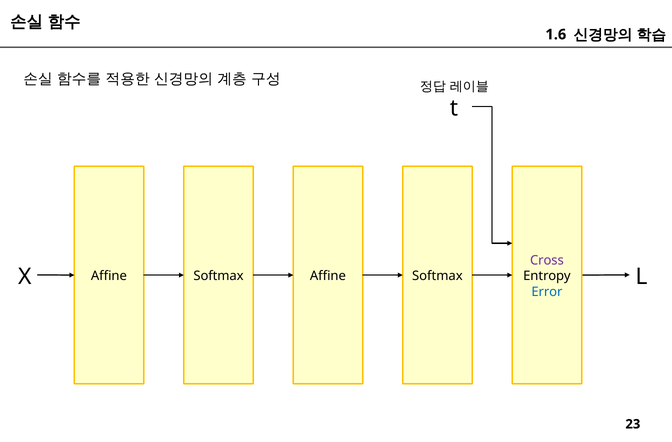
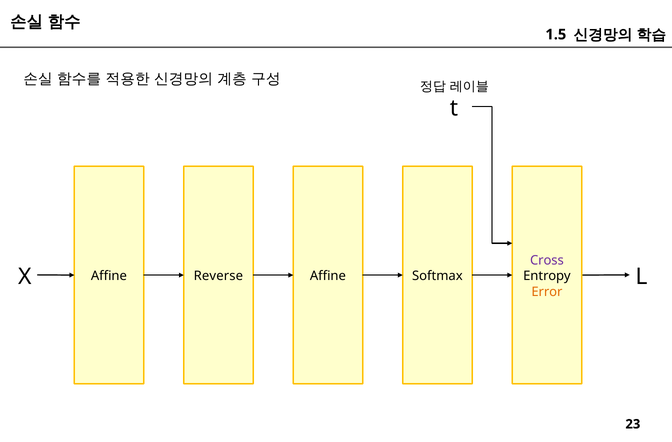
1.6: 1.6 -> 1.5 (556, 34)
Affine Softmax: Softmax -> Reverse (218, 276)
Error colour: blue -> orange (547, 291)
